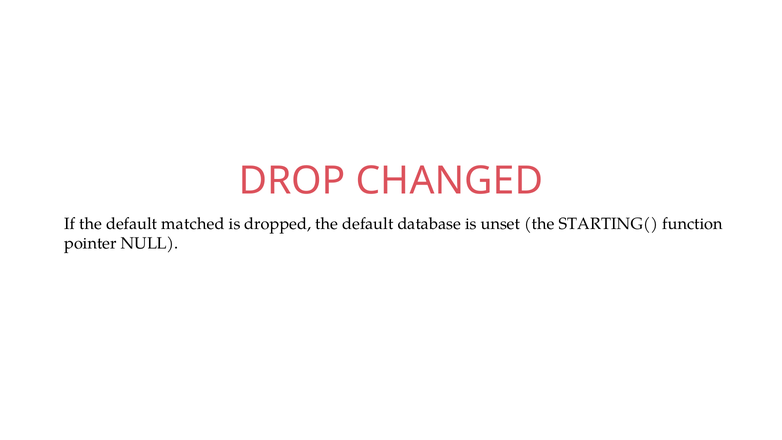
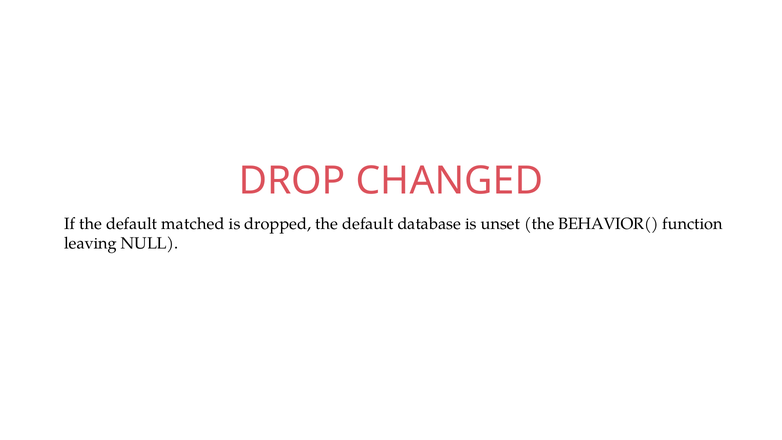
STARTING(: STARTING( -> BEHAVIOR( (609, 224)
pointer: pointer -> leaving (90, 244)
